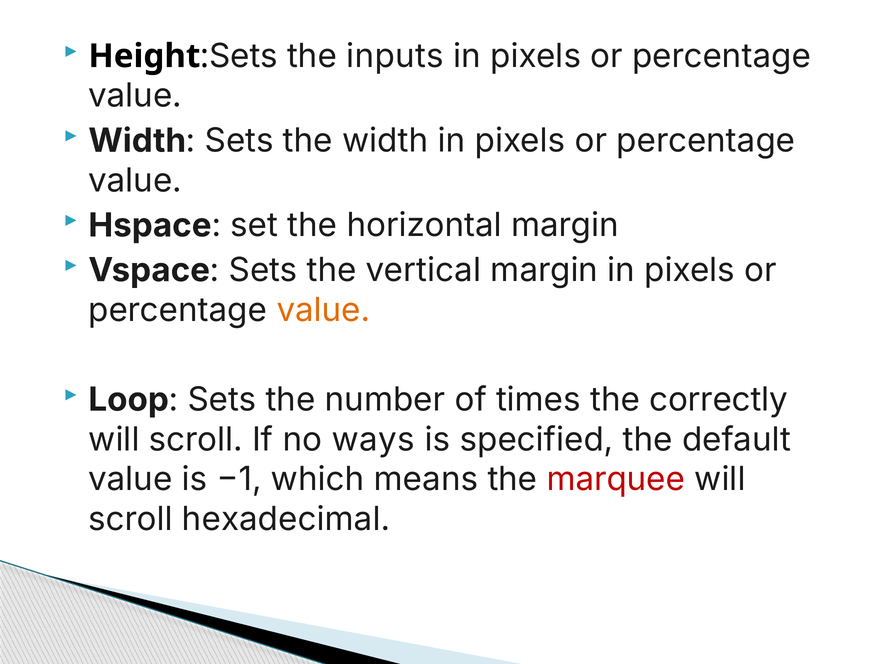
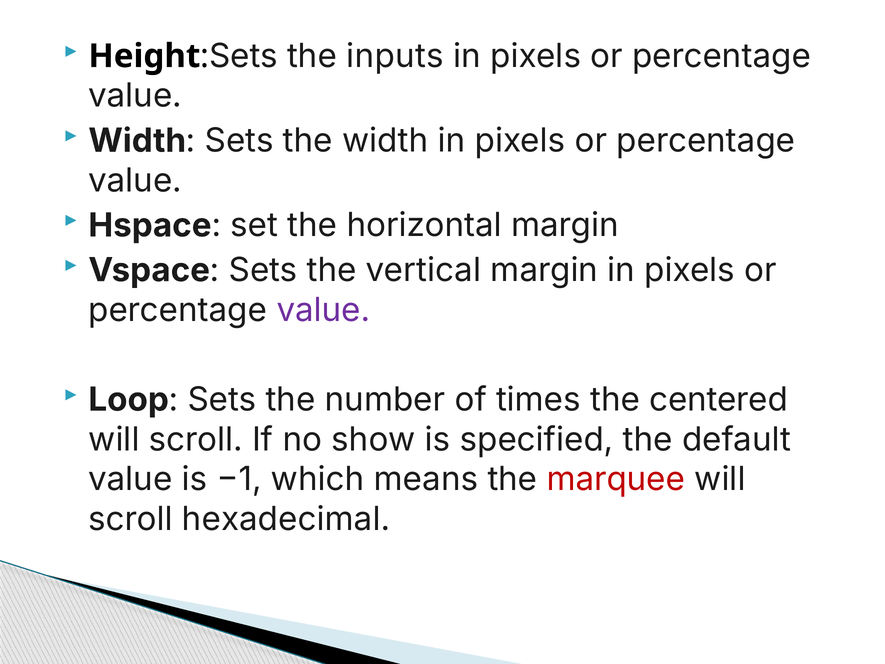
value colour: orange -> purple (323, 310)
correctly: correctly -> centered (719, 400)
ways: ways -> show (374, 439)
